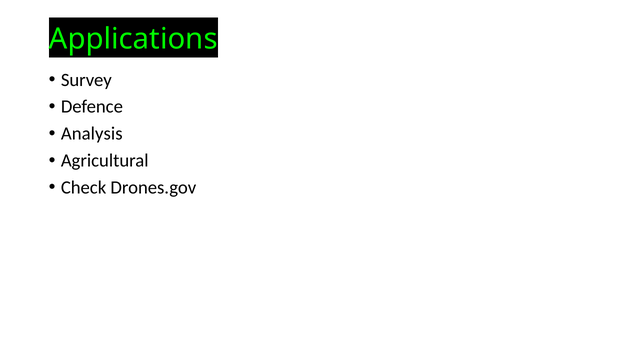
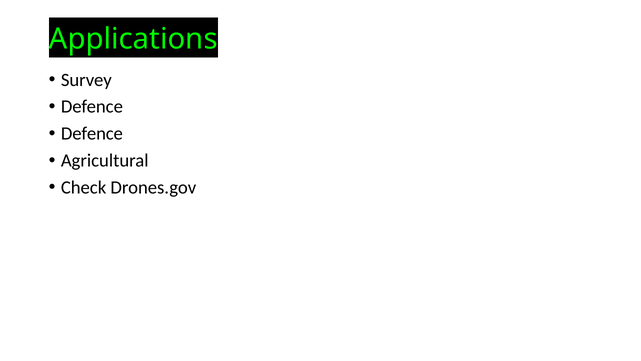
Analysis: Analysis -> Defence (92, 134)
